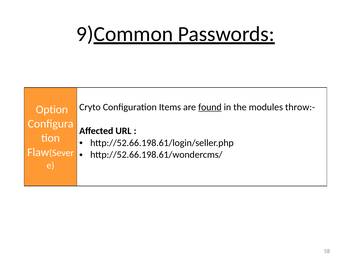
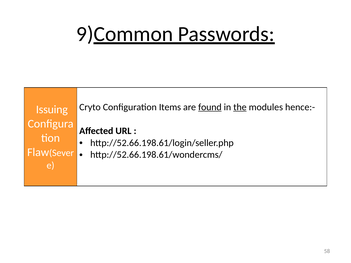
the underline: none -> present (240, 107)
throw:-: throw:- -> hence:- (300, 107)
Option: Option -> Issuing (52, 110)
